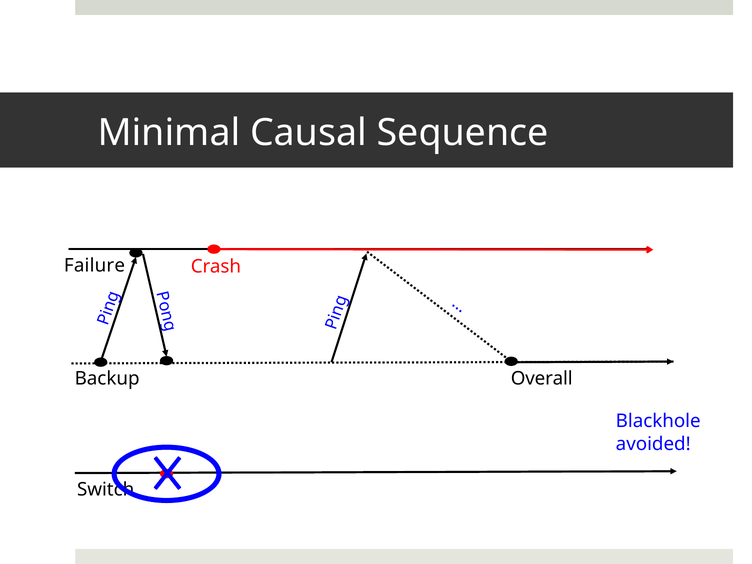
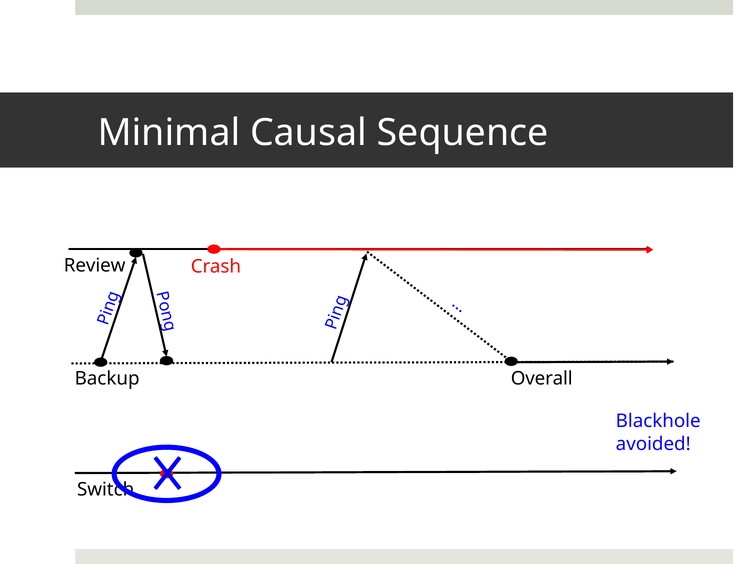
Failure: Failure -> Review (95, 265)
